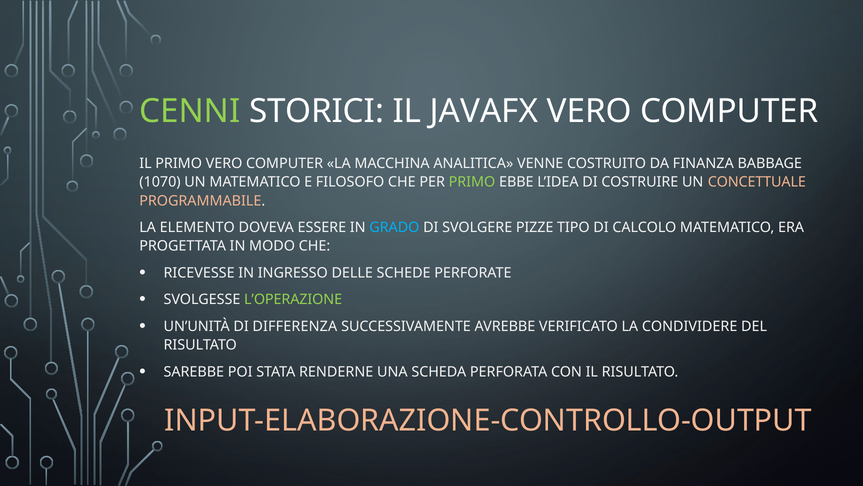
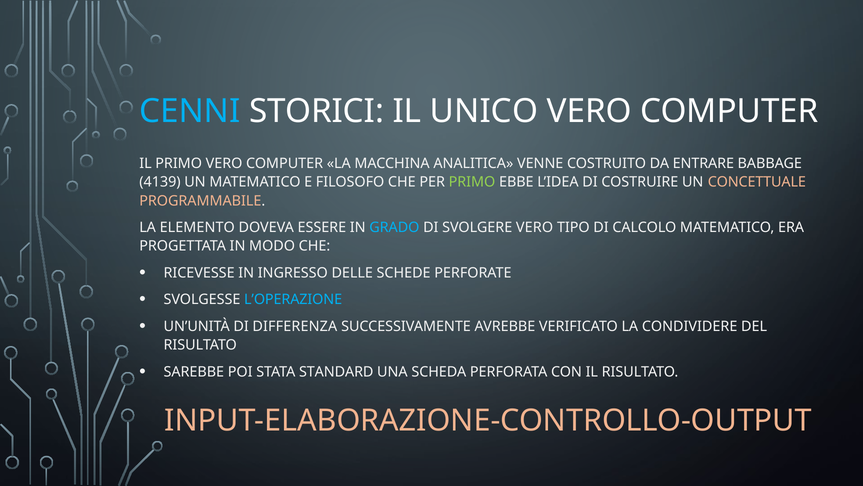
CENNI colour: light green -> light blue (190, 111)
JAVAFX: JAVAFX -> UNICO (484, 111)
FINANZA: FINANZA -> ENTRARE (703, 163)
1070: 1070 -> 4139 (160, 182)
SVOLGERE PIZZE: PIZZE -> VERO (535, 227)
L’OPERAZIONE colour: light green -> light blue (293, 299)
RENDERNE: RENDERNE -> STANDARD (336, 371)
